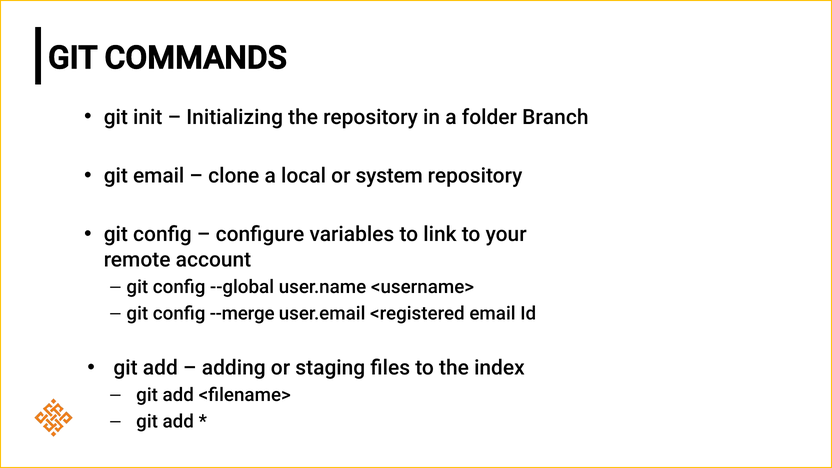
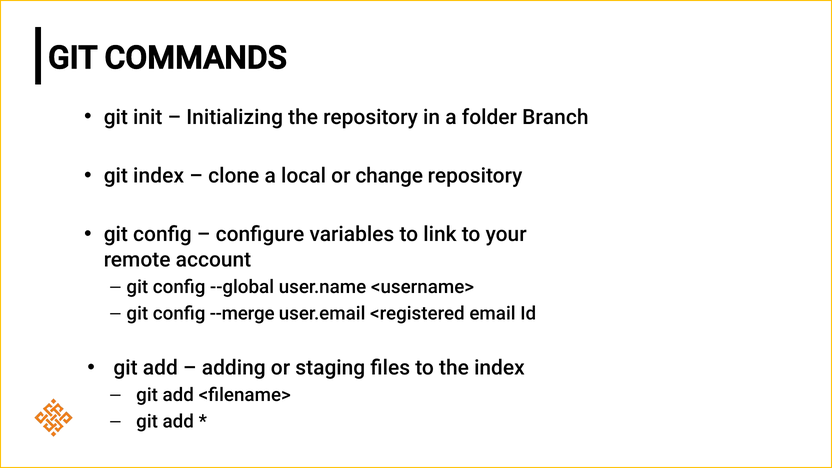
git email: email -> index (159, 176)
system: system -> change (389, 176)
